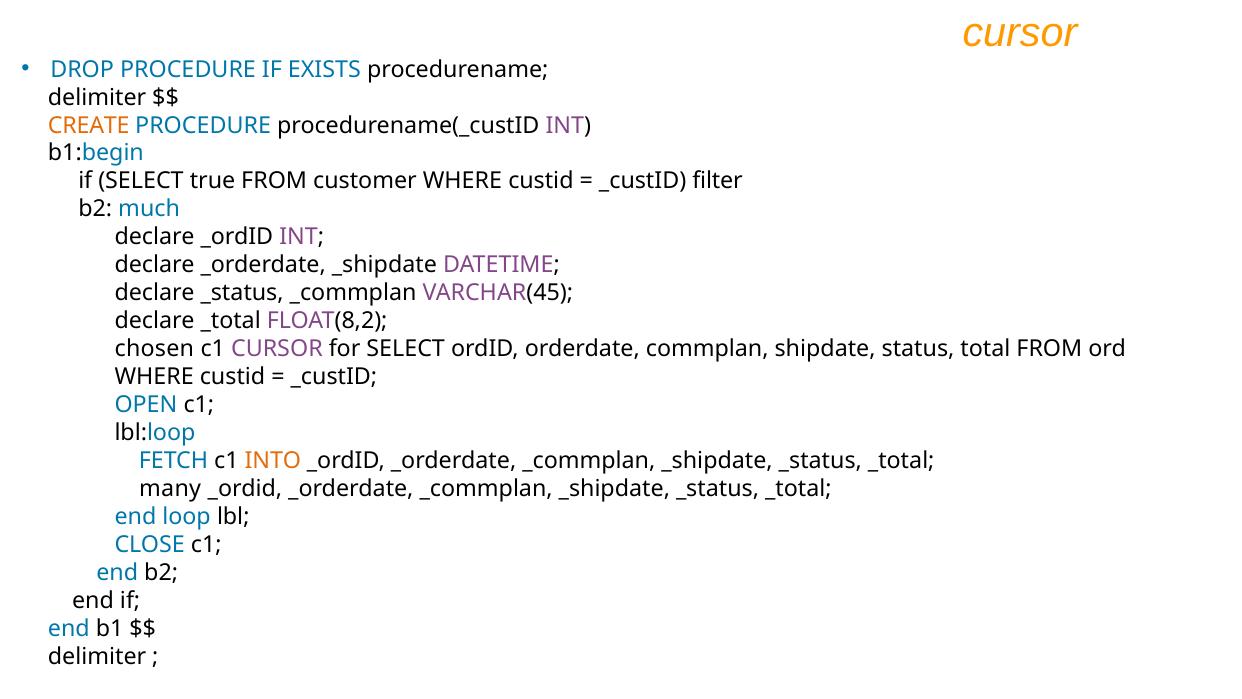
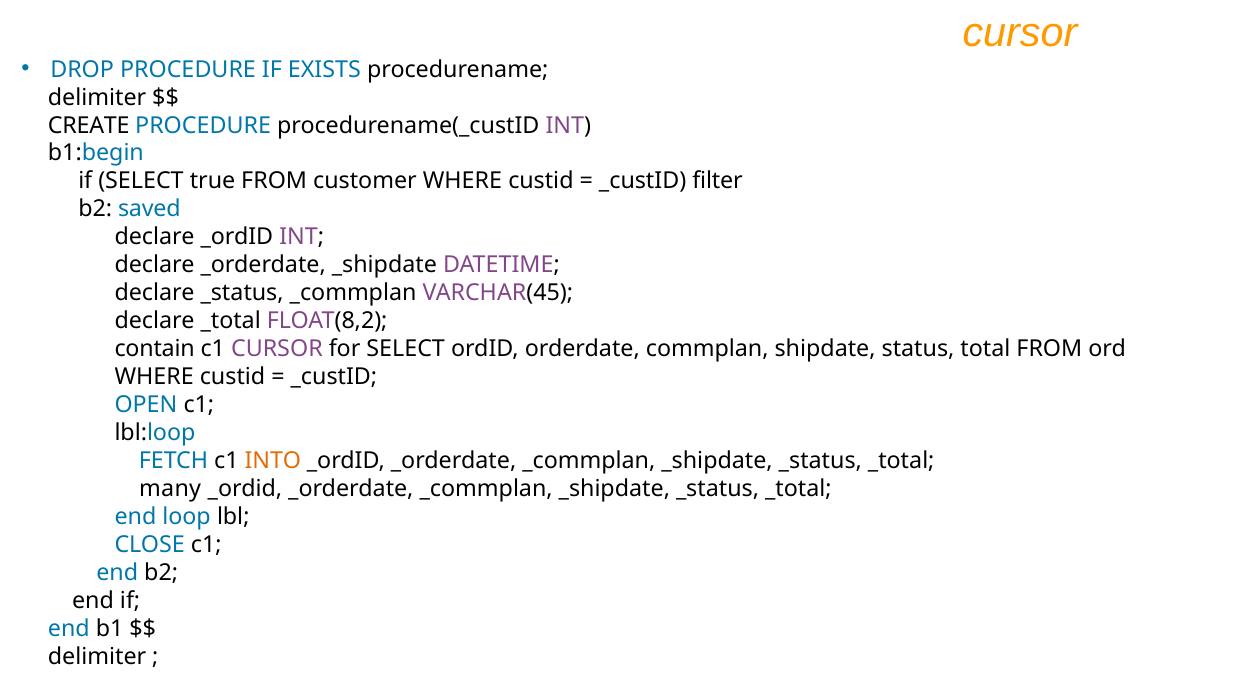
CREATE colour: orange -> black (89, 125)
much: much -> saved (149, 209)
chosen: chosen -> contain (155, 349)
